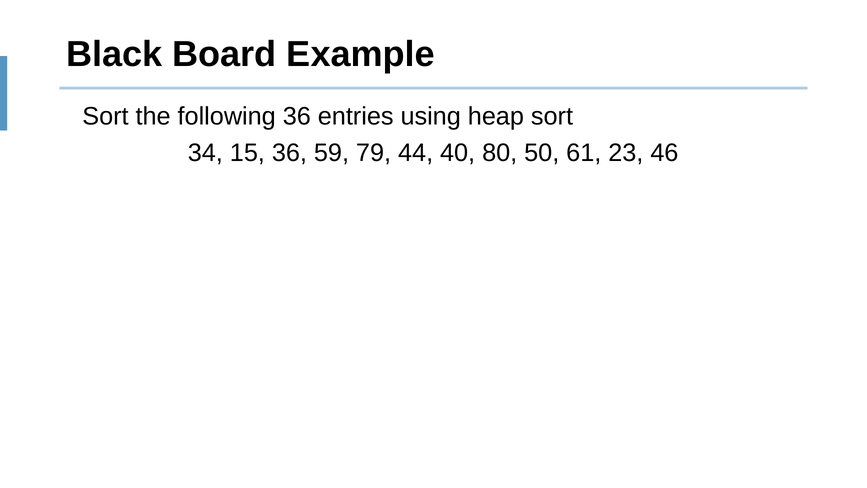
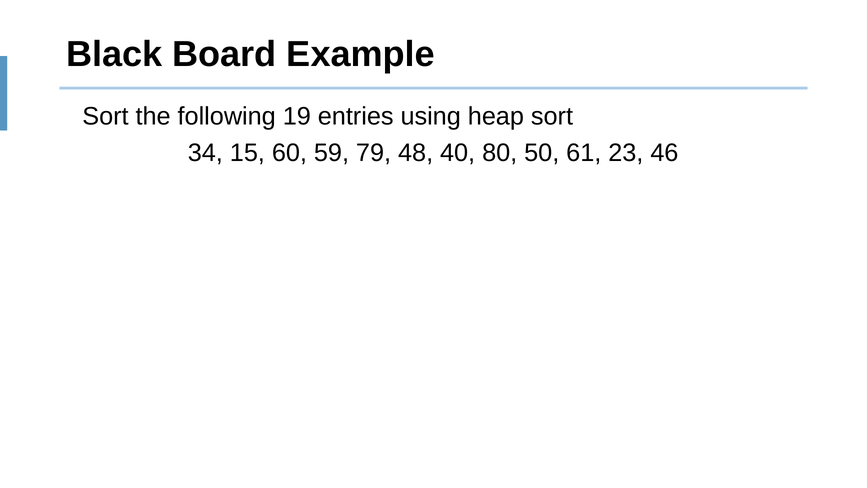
following 36: 36 -> 19 (297, 116)
15 36: 36 -> 60 (289, 153)
44: 44 -> 48 (416, 153)
